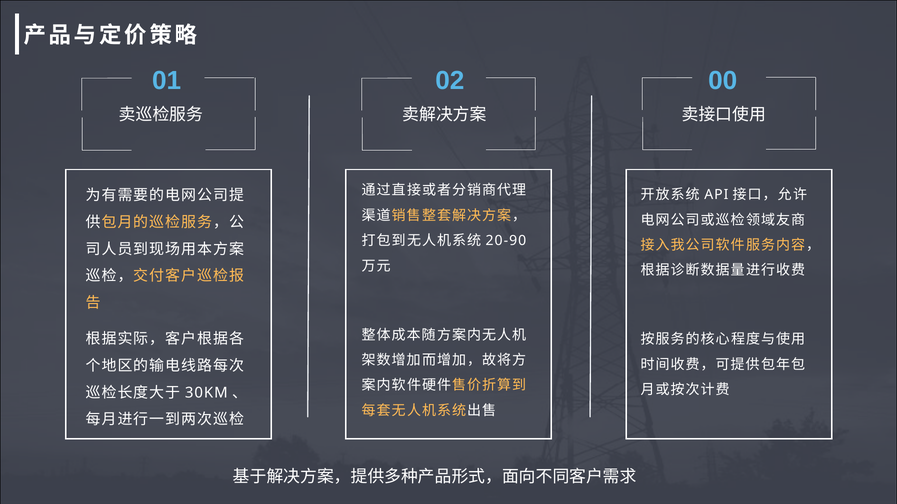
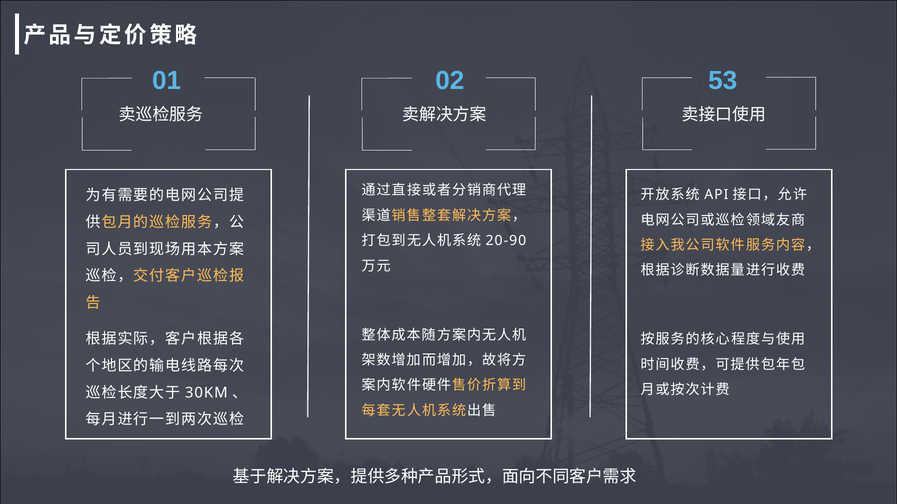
00: 00 -> 53 (723, 81)
